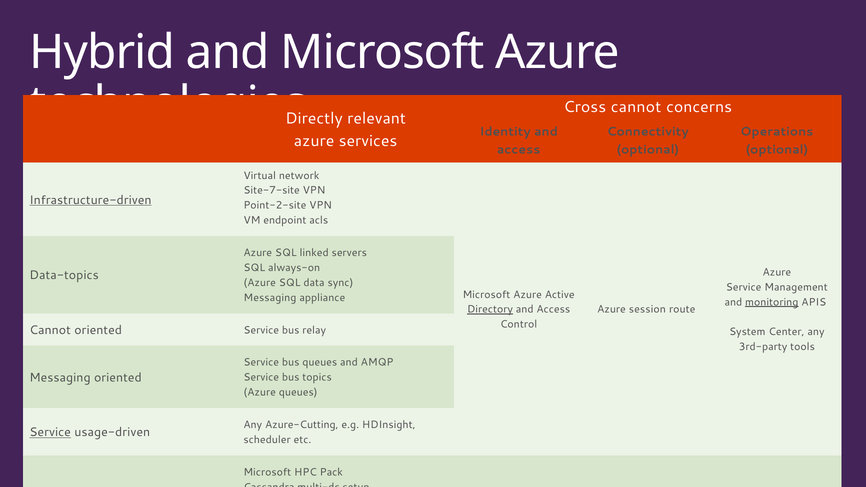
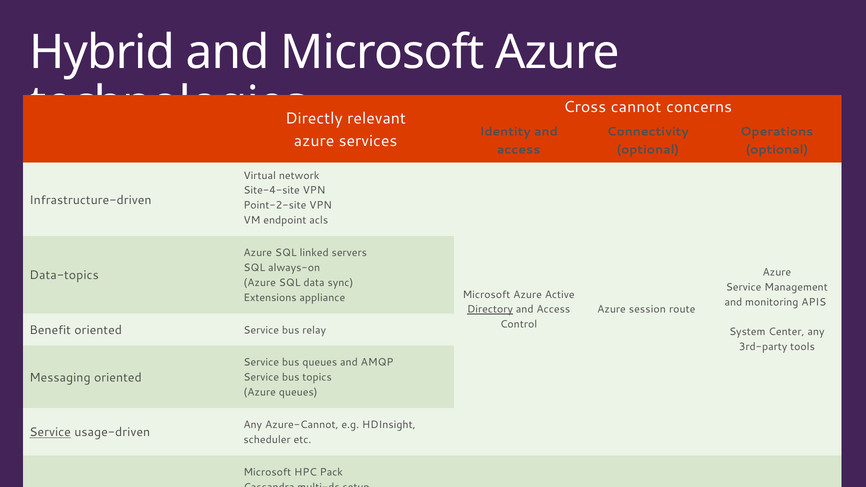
Site-7-site: Site-7-site -> Site-4-site (272, 191)
Infrastructure-driven underline: present -> none (90, 200)
Messaging: Messaging -> Extensions (270, 298)
monitoring underline: present -> none (772, 302)
Cannot: Cannot -> Benefit (50, 330)
Azure-Cutting: Azure-Cutting -> Azure-Cannot (302, 425)
